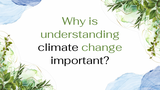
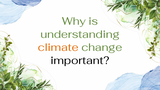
climate colour: black -> orange (58, 47)
